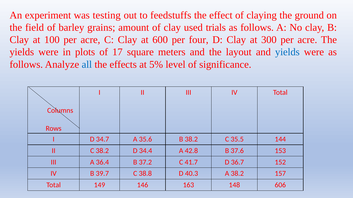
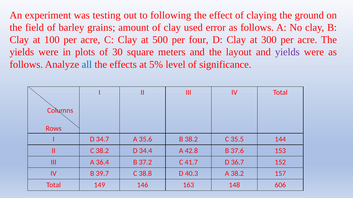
feedstuffs: feedstuffs -> following (171, 15)
trials: trials -> error (216, 28)
600: 600 -> 500 (160, 40)
17: 17 -> 30 (117, 52)
yields colour: blue -> purple (287, 52)
